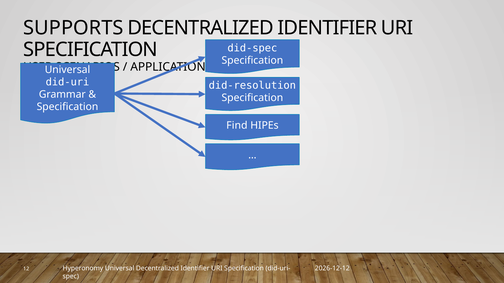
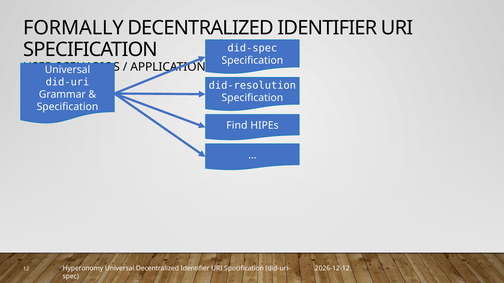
SUPPORTS: SUPPORTS -> FORMALLY (74, 28)
